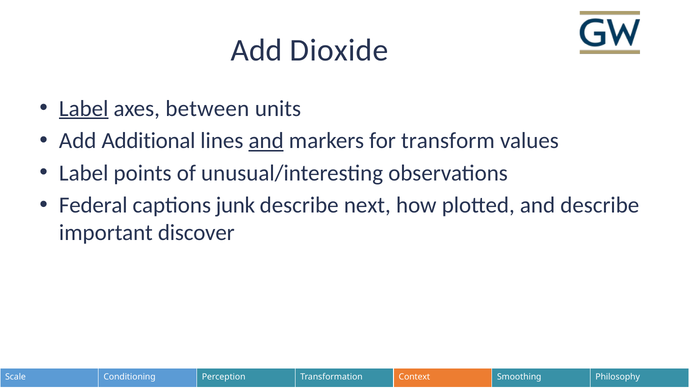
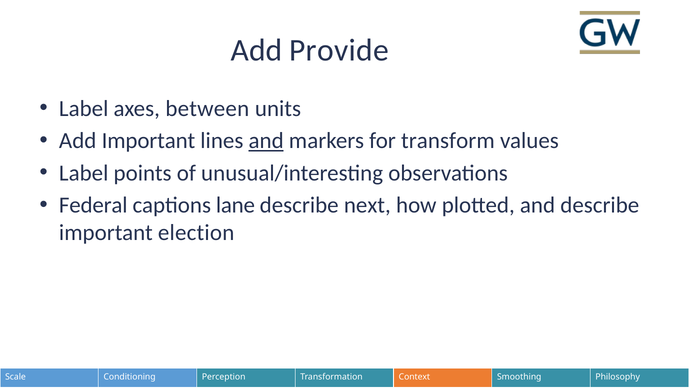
Dioxide: Dioxide -> Provide (339, 50)
Label underline: present -> none (84, 108)
Add Additional: Additional -> Important (148, 141)
junk: junk -> lane (235, 205)
discover: discover -> election (196, 232)
